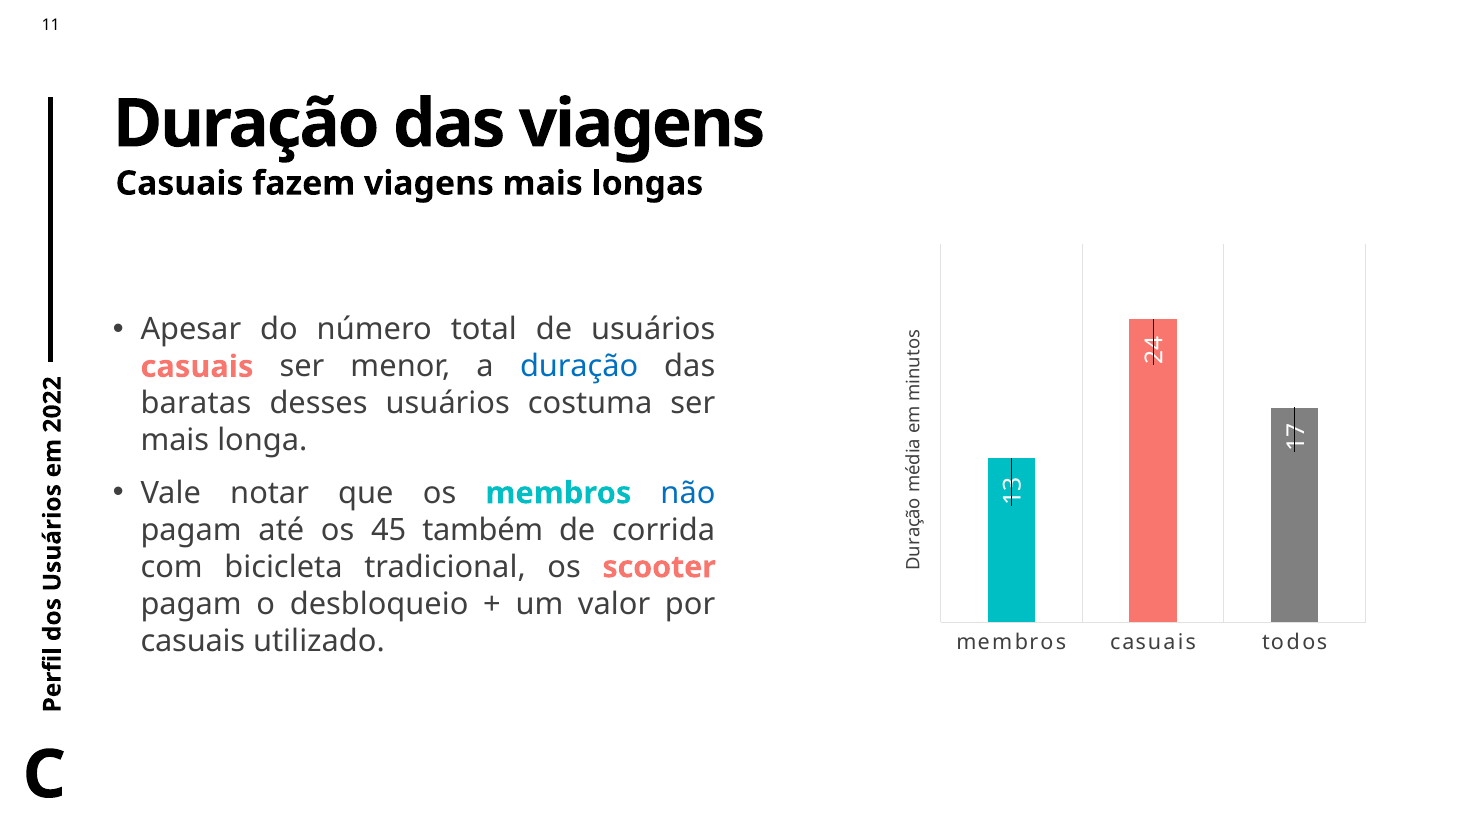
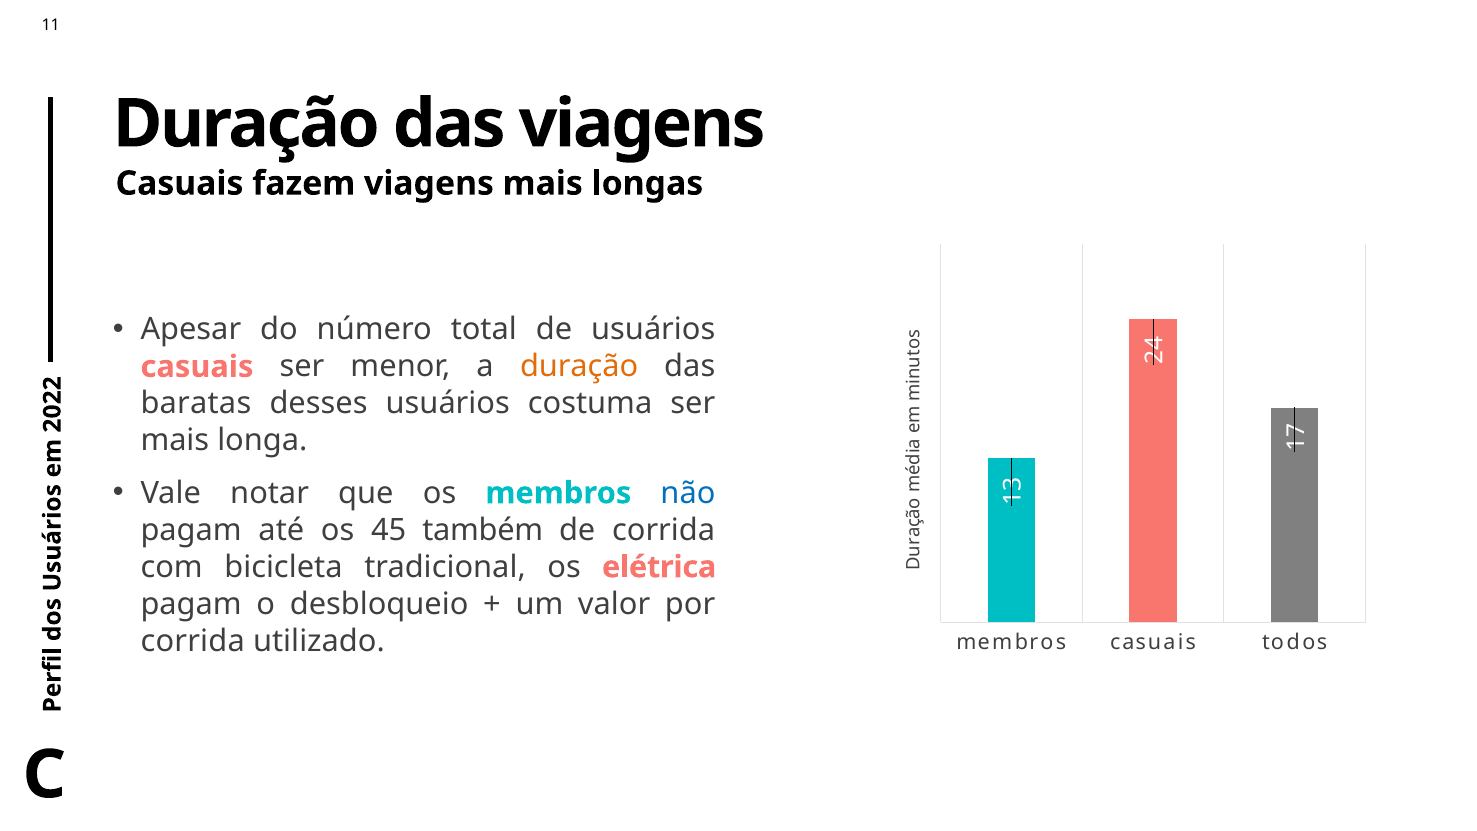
duração colour: blue -> orange (579, 367)
scooter: scooter -> elétrica (659, 567)
casuais: casuais -> corrida (193, 641)
